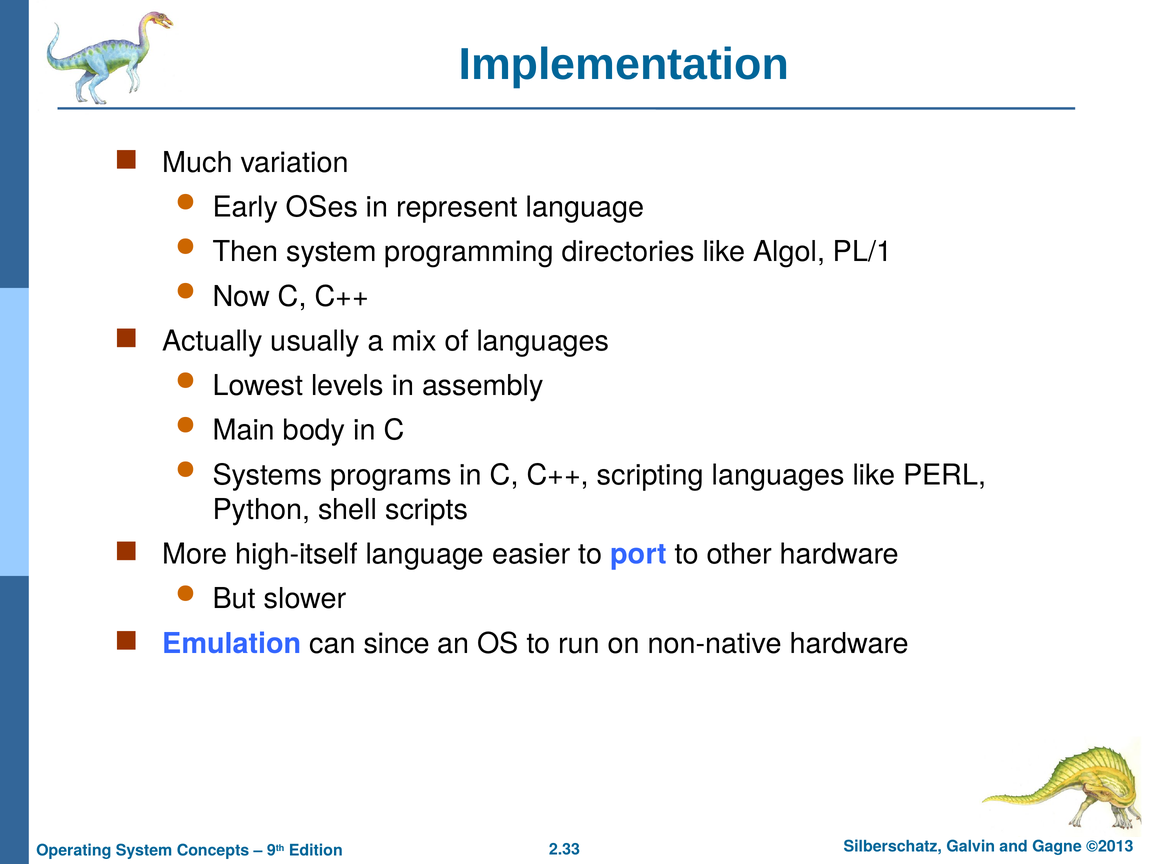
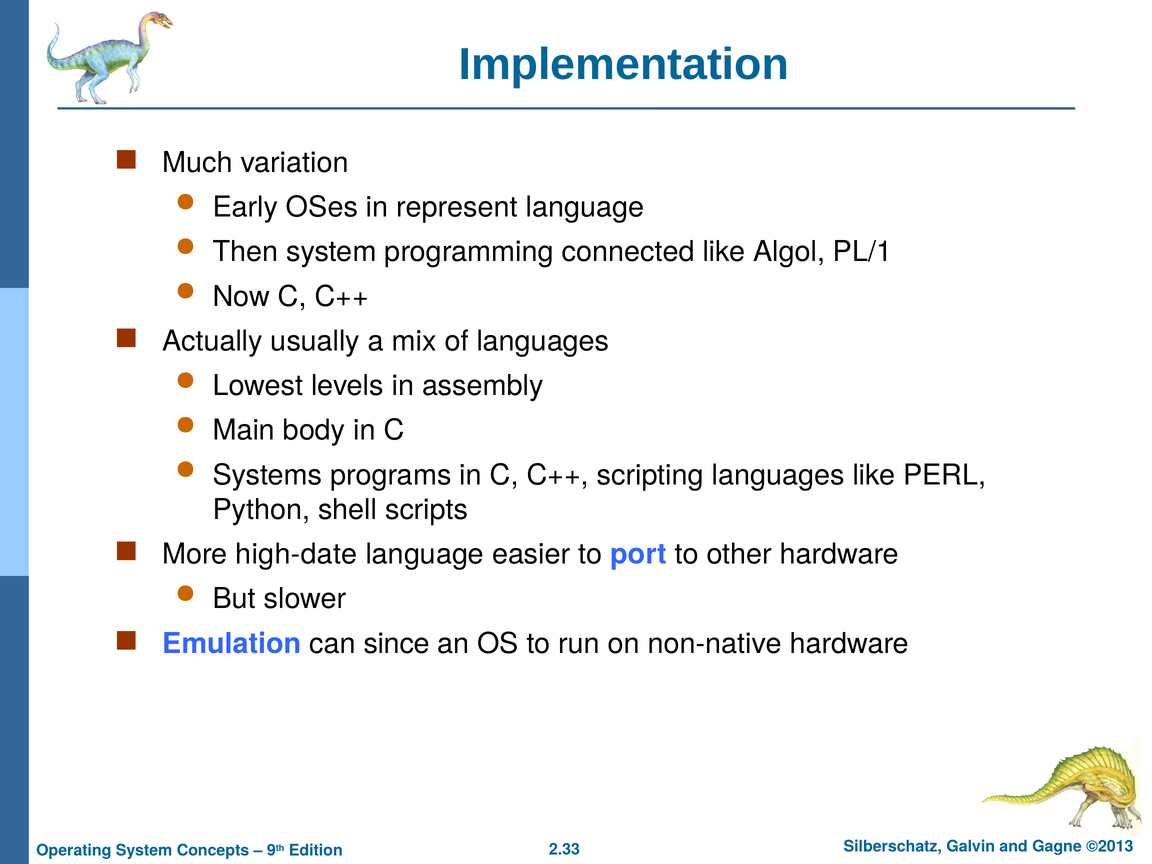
directories: directories -> connected (628, 252)
high-itself: high-itself -> high-date (296, 554)
